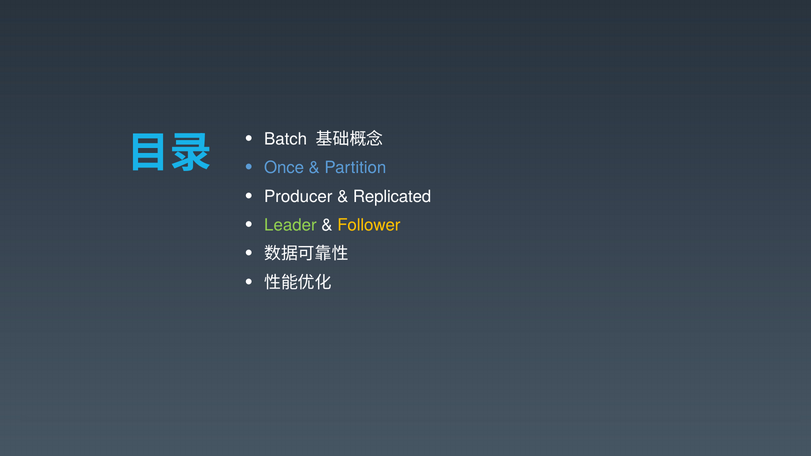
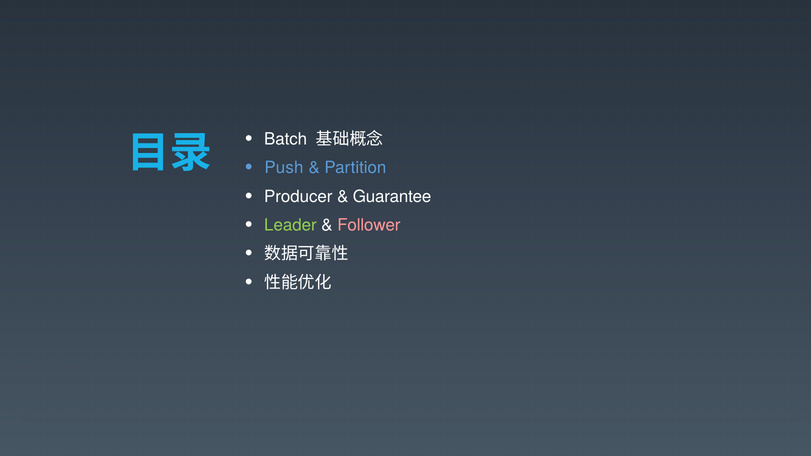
Once: Once -> Push (284, 168)
Replicated: Replicated -> Guarantee (392, 197)
Follower colour: yellow -> pink (369, 225)
